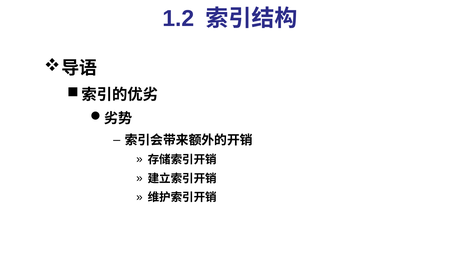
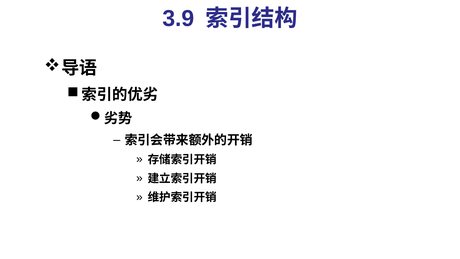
1.2: 1.2 -> 3.9 (178, 18)
